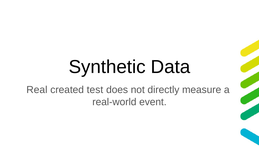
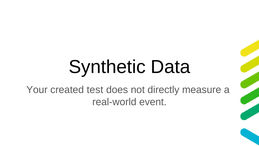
Real: Real -> Your (37, 90)
